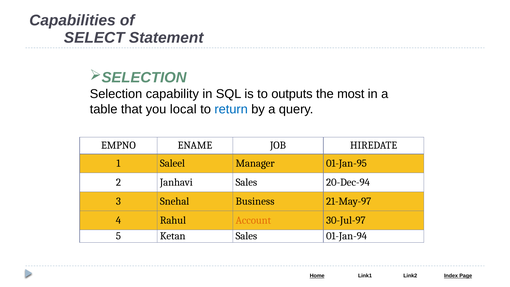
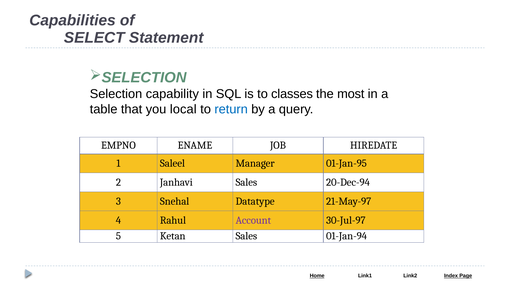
outputs: outputs -> classes (292, 94)
Business: Business -> Datatype (255, 201)
Account colour: orange -> purple (253, 220)
